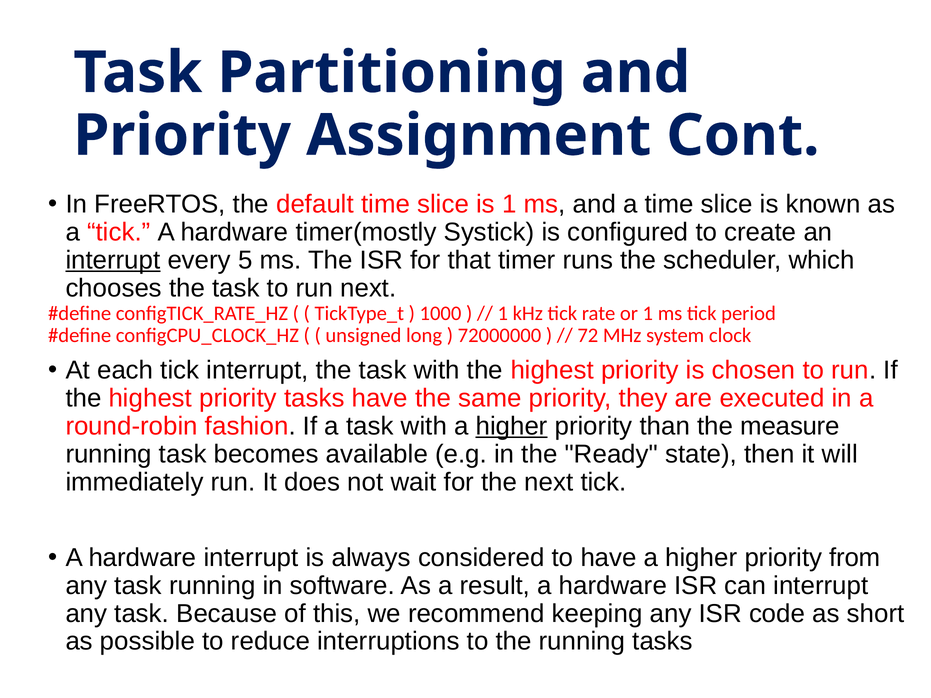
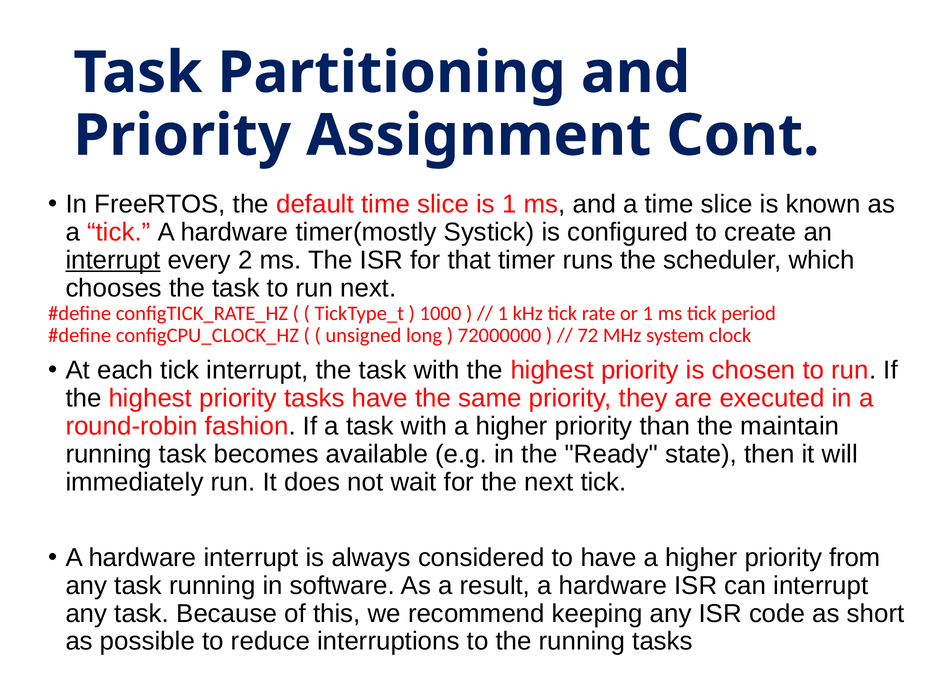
5: 5 -> 2 (245, 260)
higher underline: present -> none (512, 426)
measure: measure -> maintain (790, 426)
